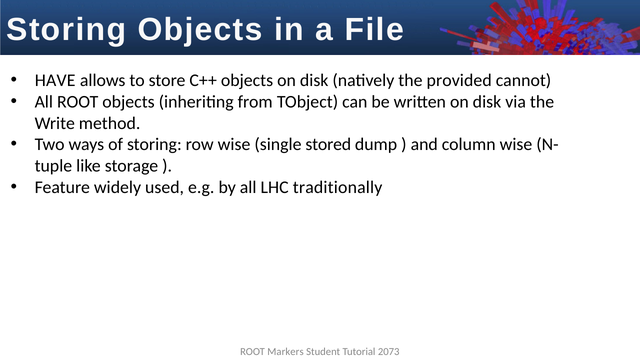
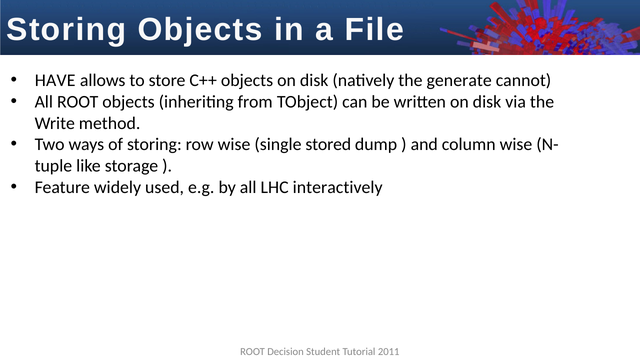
provided: provided -> generate (459, 81)
traditionally: traditionally -> interactively (338, 187)
Markers: Markers -> Decision (286, 352)
2073: 2073 -> 2011 (389, 352)
